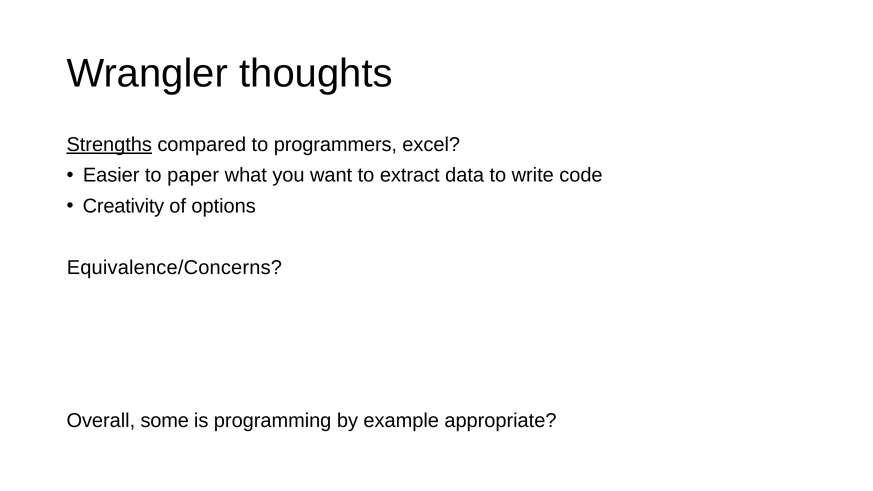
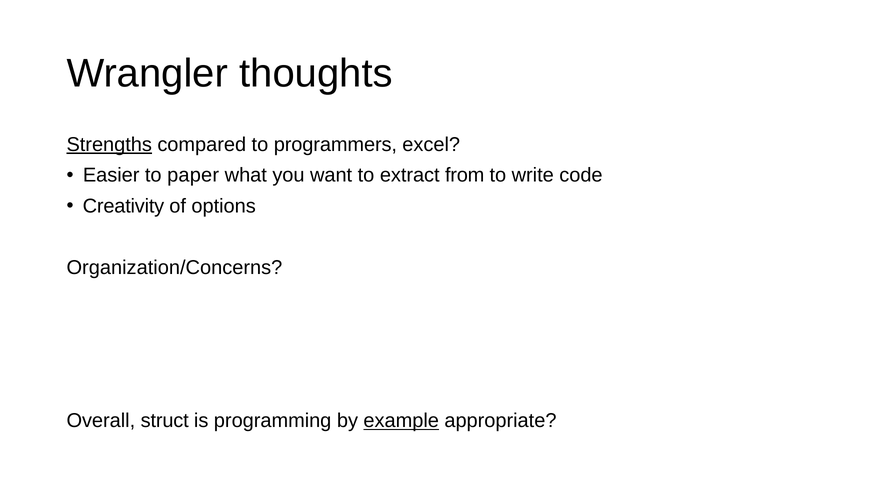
data: data -> from (465, 175)
Equivalence/Concerns: Equivalence/Concerns -> Organization/Concerns (174, 267)
some: some -> struct (165, 421)
example underline: none -> present (401, 421)
